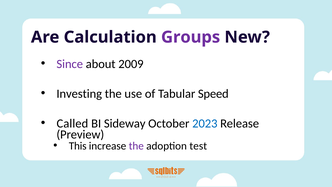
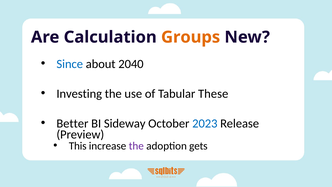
Groups colour: purple -> orange (191, 37)
Since colour: purple -> blue (70, 64)
2009: 2009 -> 2040 (131, 64)
Speed: Speed -> These (213, 94)
Called: Called -> Better (72, 123)
test: test -> gets (198, 146)
